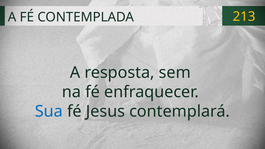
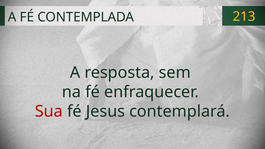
Sua colour: blue -> red (49, 111)
